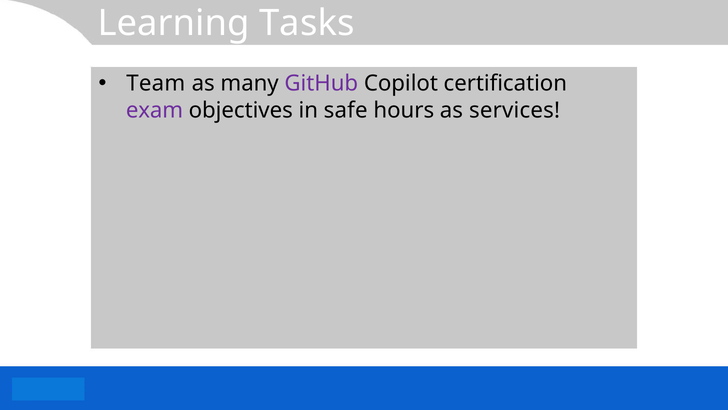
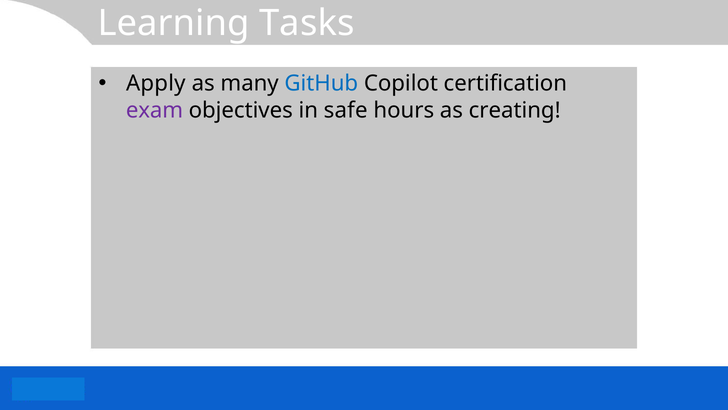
Team: Team -> Apply (156, 83)
GitHub colour: purple -> blue (321, 83)
services: services -> creating (515, 110)
